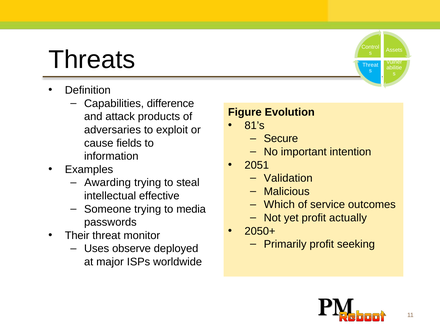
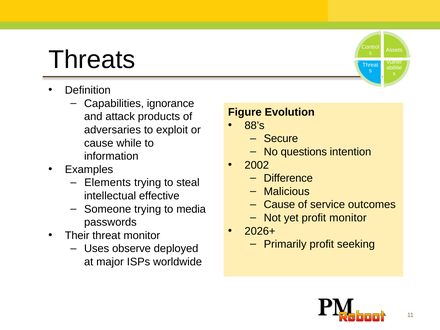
difference: difference -> ignorance (171, 103)
81’s: 81’s -> 88’s (255, 125)
fields: fields -> while (129, 143)
important: important -> questions (304, 152)
2051: 2051 -> 2002 (257, 165)
Validation: Validation -> Difference (288, 178)
Awarding: Awarding -> Elements (108, 183)
Which: Which -> Cause (279, 205)
profit actually: actually -> monitor (348, 218)
2050+: 2050+ -> 2026+ (260, 231)
